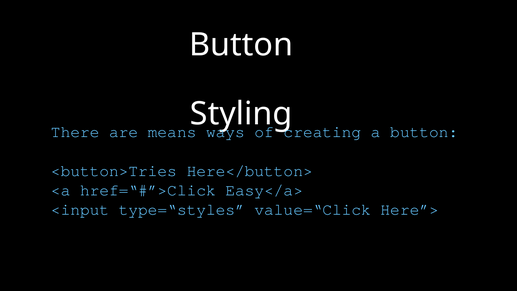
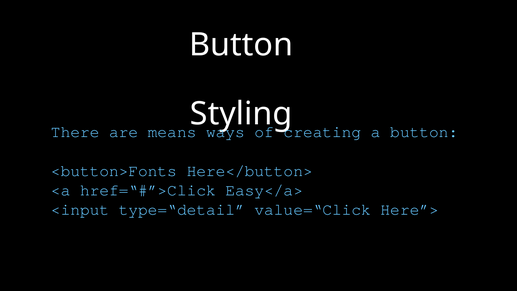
<button>Tries: <button>Tries -> <button>Fonts (114, 171)
type=“styles: type=“styles -> type=“detail (182, 209)
